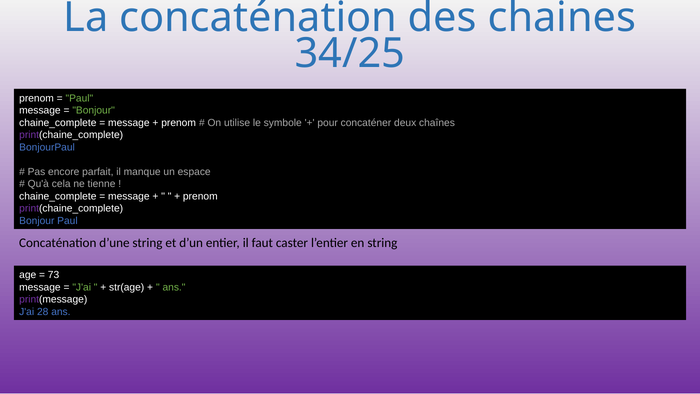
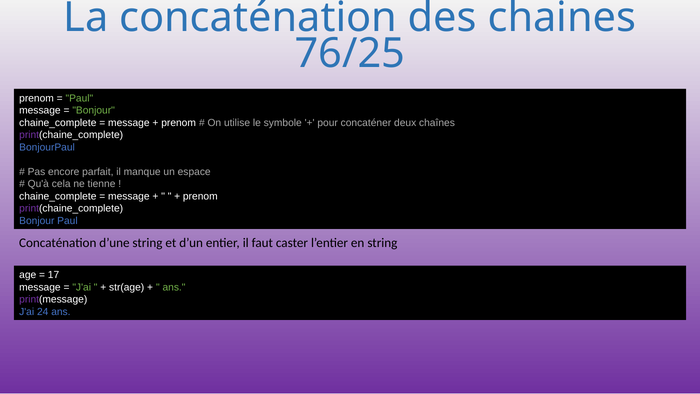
34/25: 34/25 -> 76/25 (350, 54)
73: 73 -> 17 (54, 275)
28: 28 -> 24 (43, 312)
